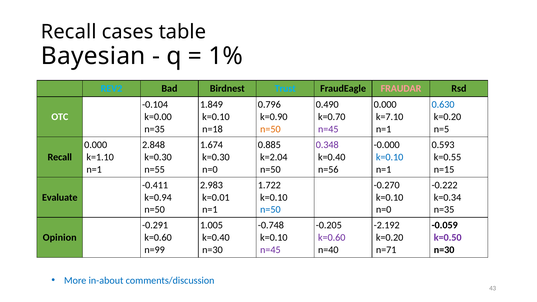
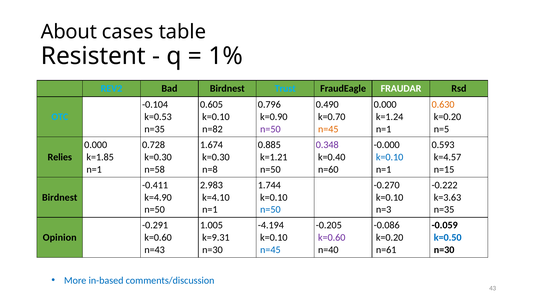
Recall: Recall -> About (69, 32)
Bayesian: Bayesian -> Resistent (93, 56)
FRAUDAR colour: pink -> white (401, 89)
1.849: 1.849 -> 0.605 (211, 105)
0.630 colour: blue -> orange (443, 105)
OTC colour: white -> light blue (60, 117)
k=0.00: k=0.00 -> k=0.53 (158, 117)
k=7.10: k=7.10 -> k=1.24 (390, 117)
n=18: n=18 -> n=82 (212, 129)
n=50 colour: orange -> purple (270, 129)
n=45 colour: purple -> orange (328, 129)
2.848: 2.848 -> 0.728 (154, 145)
Recall: Recall -> Relies (60, 157)
k=1.10: k=1.10 -> k=1.85 (100, 157)
k=2.04: k=2.04 -> k=1.21 (274, 157)
k=0.55: k=0.55 -> k=4.57 (447, 157)
n=55: n=55 -> n=58 (155, 169)
n=0: n=0 -> n=8 (210, 169)
n=56: n=56 -> n=60 (328, 169)
1.722: 1.722 -> 1.744 (269, 185)
Evaluate: Evaluate -> Birdnest (60, 197)
k=0.94: k=0.94 -> k=4.90 (158, 197)
k=0.01: k=0.01 -> k=4.10 (216, 197)
k=0.34: k=0.34 -> k=3.63 (447, 197)
n=0: n=0 -> n=3 (384, 210)
-0.748: -0.748 -> -4.194 (271, 225)
-2.192: -2.192 -> -0.086 (387, 225)
k=0.40: k=0.40 -> k=9.31 (216, 238)
k=0.50 colour: purple -> blue (448, 238)
n=99: n=99 -> n=43 (155, 250)
n=45 colour: purple -> blue (270, 250)
n=71: n=71 -> n=61 (386, 250)
in-about: in-about -> in-based (106, 281)
